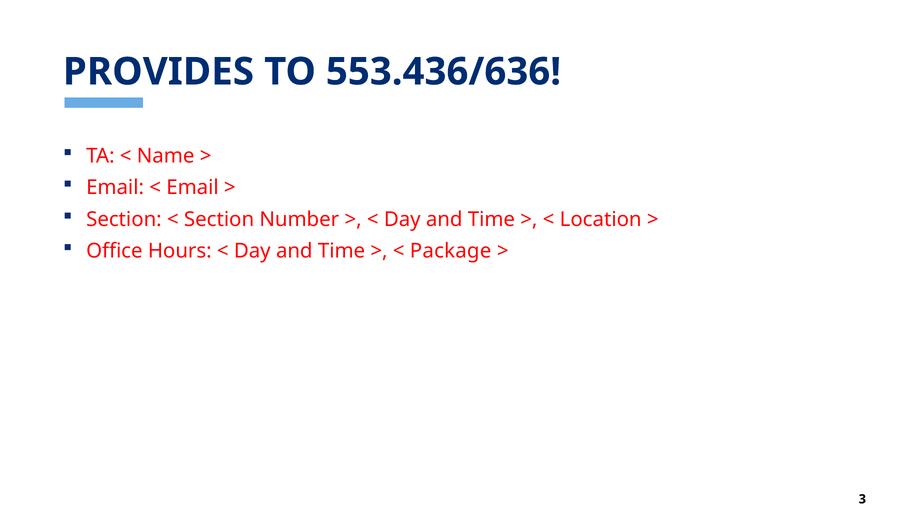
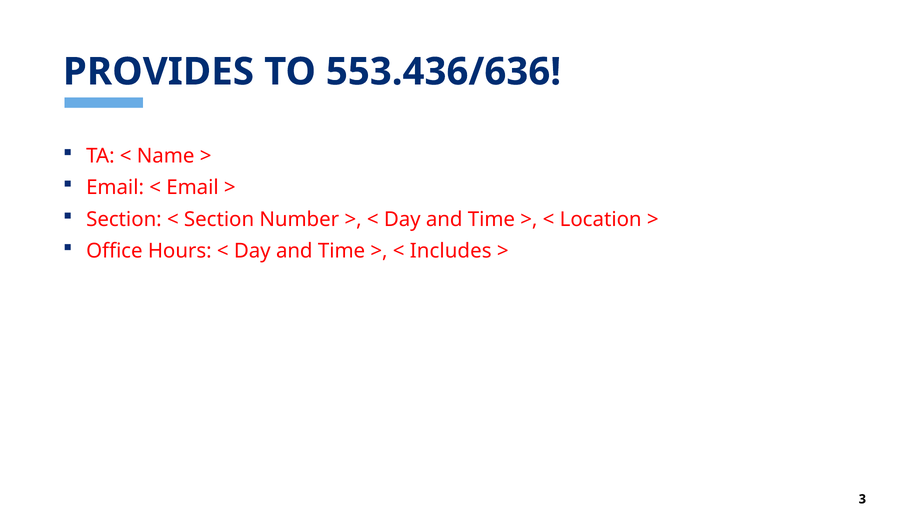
Package: Package -> Includes (451, 251)
